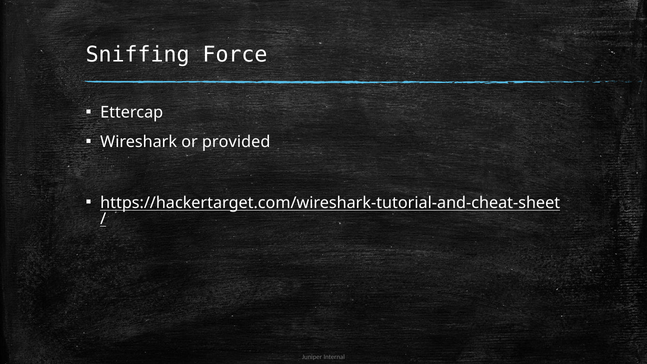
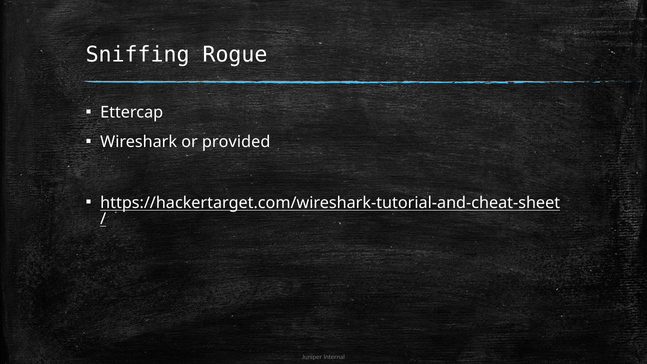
Force: Force -> Rogue (235, 55)
